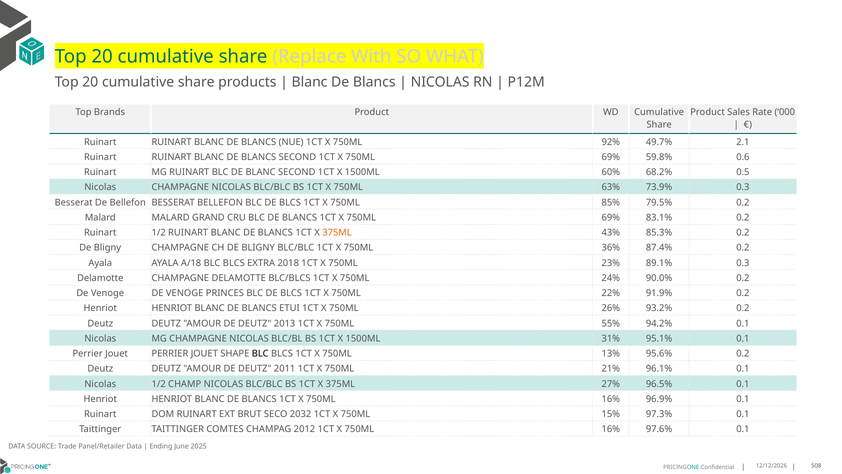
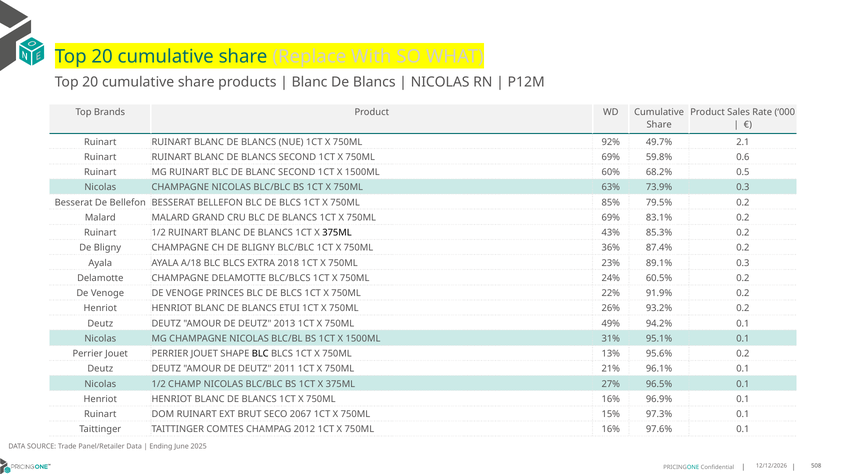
375ML colour: orange -> black (337, 233)
90.0%: 90.0% -> 60.5% (659, 278)
55%: 55% -> 49% (611, 323)
2032: 2032 -> 2067 (301, 414)
